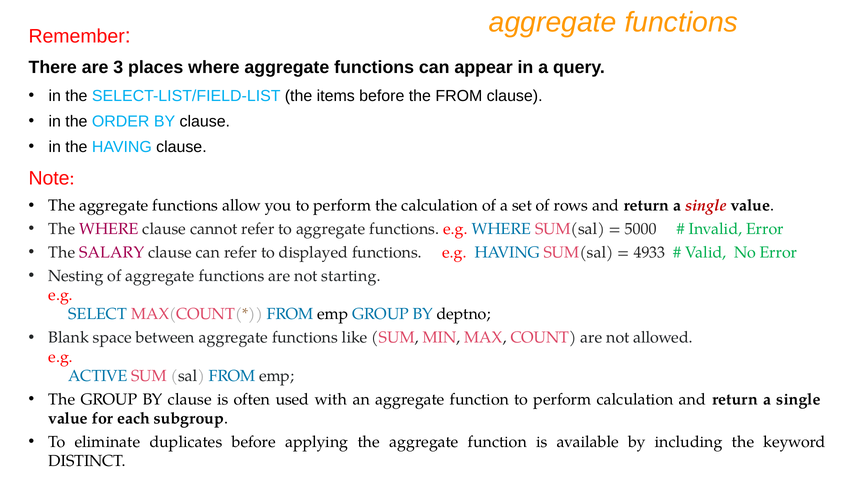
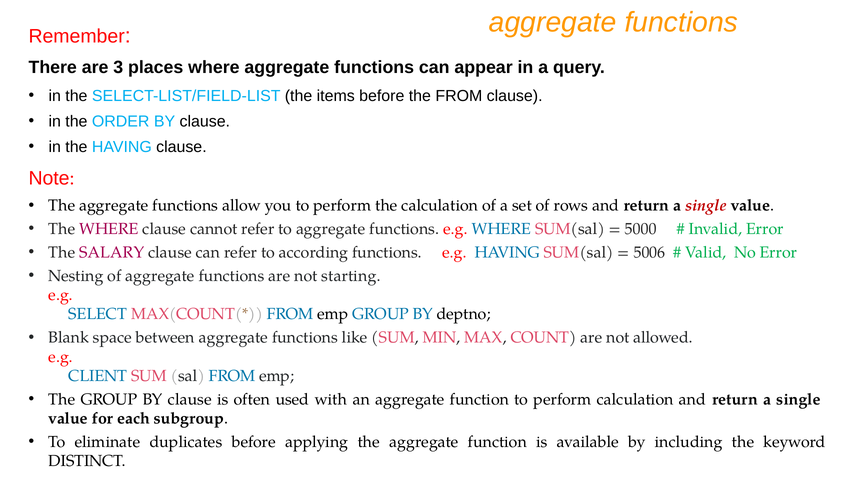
displayed: displayed -> according (314, 252)
4933: 4933 -> 5006 (649, 252)
ACTIVE: ACTIVE -> CLIENT (98, 376)
